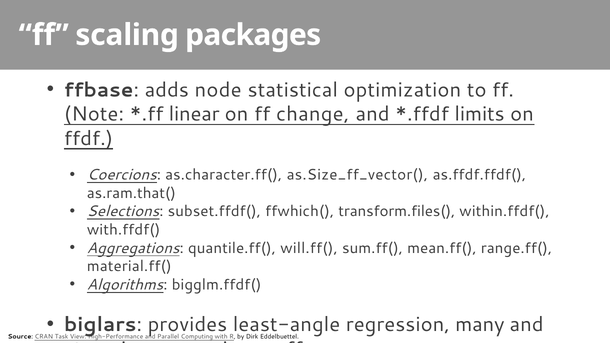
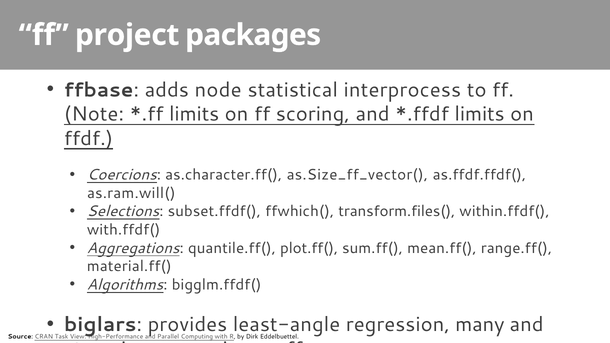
scaling: scaling -> project (127, 35)
optimization: optimization -> interprocess (402, 90)
linear: linear -> limits (194, 114)
change: change -> scoring (313, 114)
as.ram.that(: as.ram.that( -> as.ram.will( (131, 193)
will.ff(: will.ff( -> plot.ff( (309, 248)
